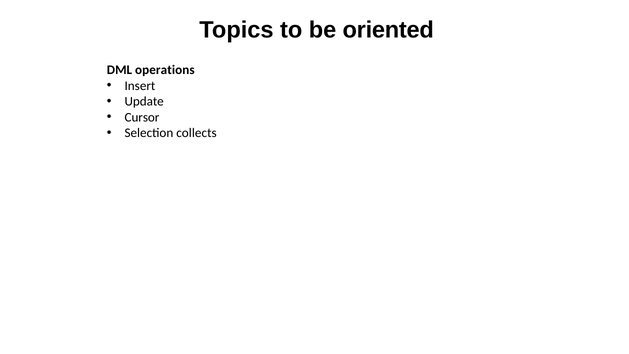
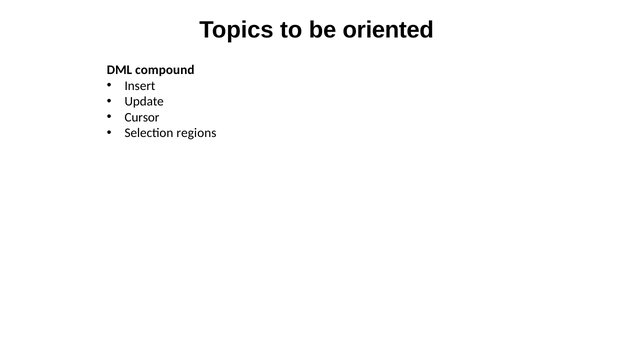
operations: operations -> compound (165, 70)
collects: collects -> regions (196, 133)
